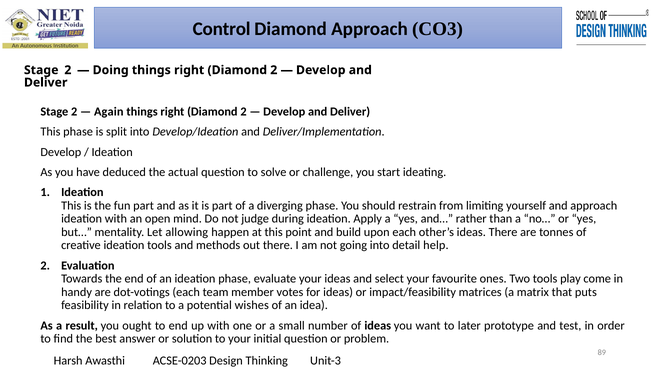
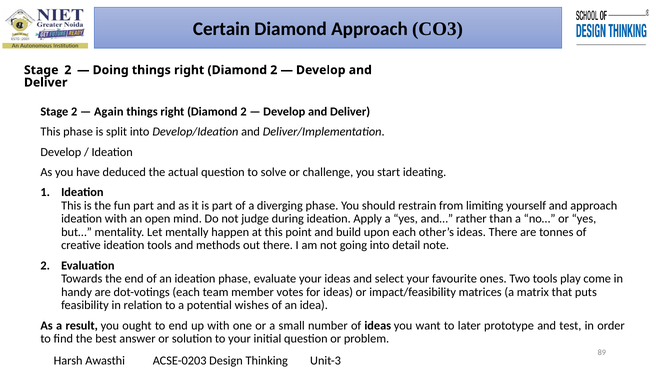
Control: Control -> Certain (222, 29)
allowing: allowing -> mentally (187, 232)
help: help -> note (436, 245)
